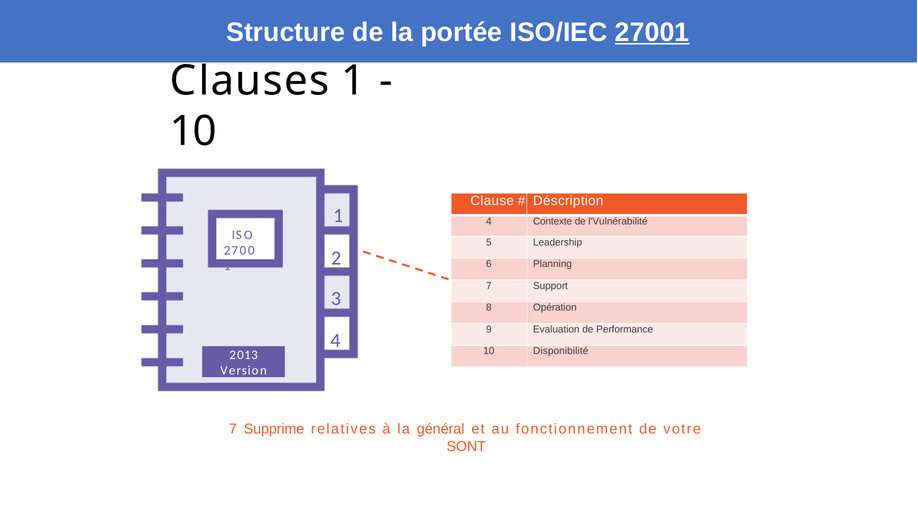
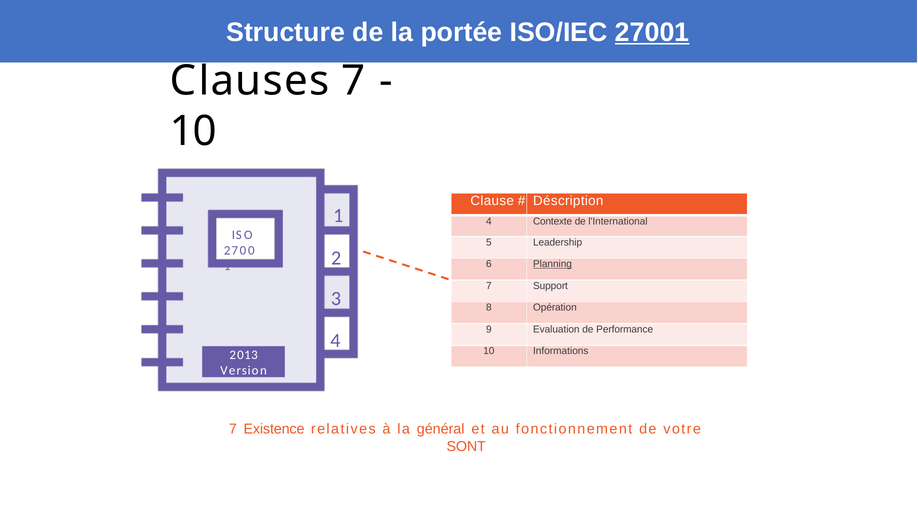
Clauses 1: 1 -> 7 (353, 81)
l'Vulnérabilité: l'Vulnérabilité -> l'International (618, 221)
Planning underline: none -> present (552, 264)
Disponibilité: Disponibilité -> Informations (561, 351)
Supprime: Supprime -> Existence (274, 429)
